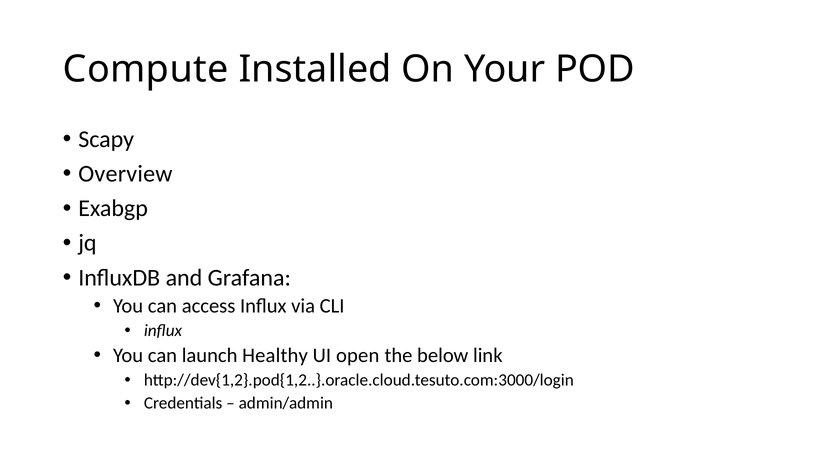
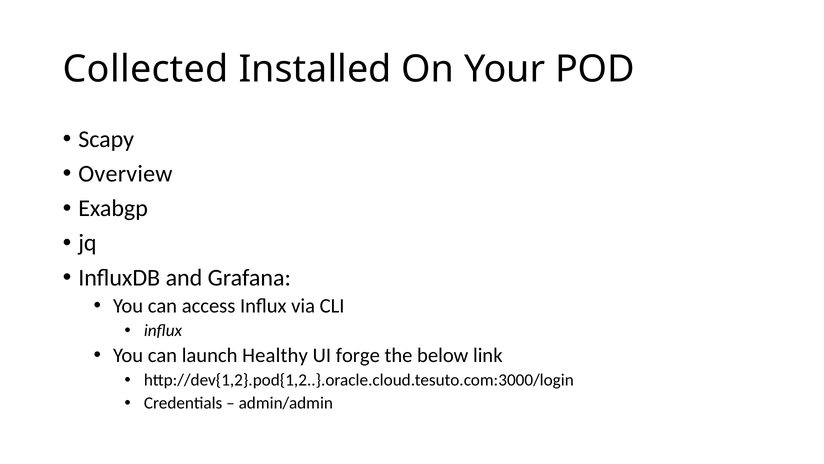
Compute: Compute -> Collected (146, 69)
open: open -> forge (358, 355)
